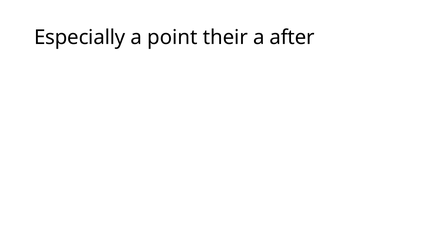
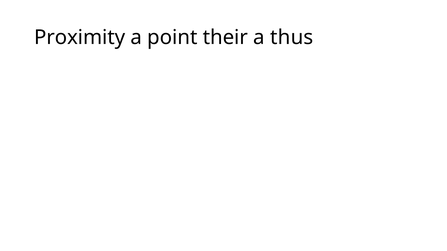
Especially: Especially -> Proximity (80, 38)
after: after -> thus (292, 38)
